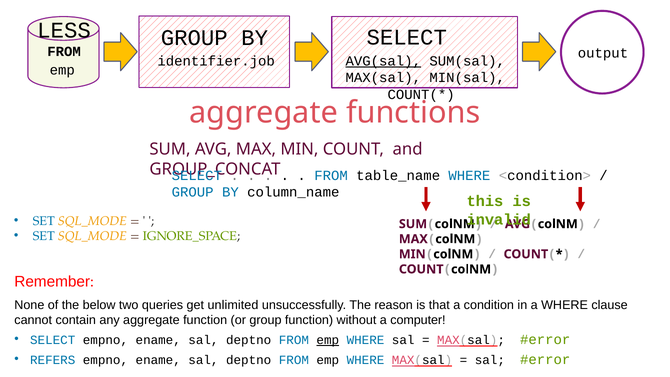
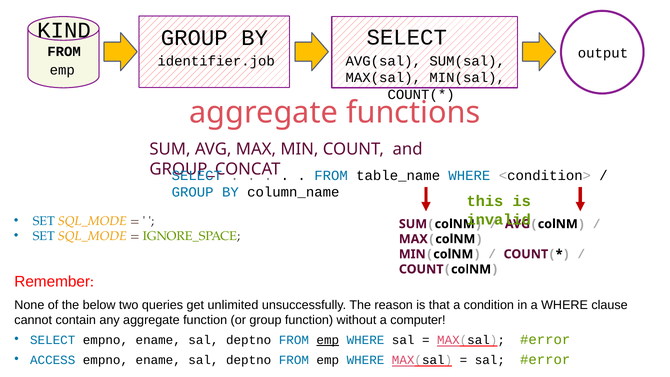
LESS: LESS -> KIND (64, 31)
AVG(sal underline: present -> none (383, 61)
REFERS: REFERS -> ACCESS (53, 360)
